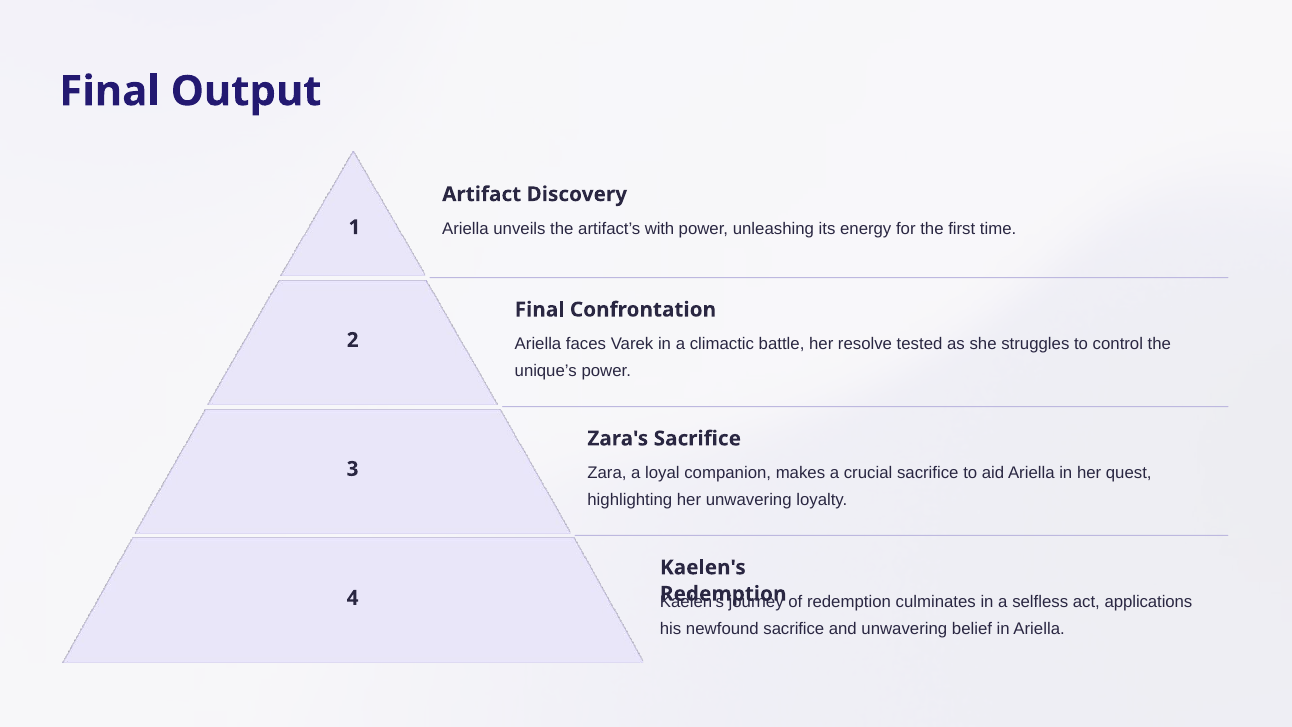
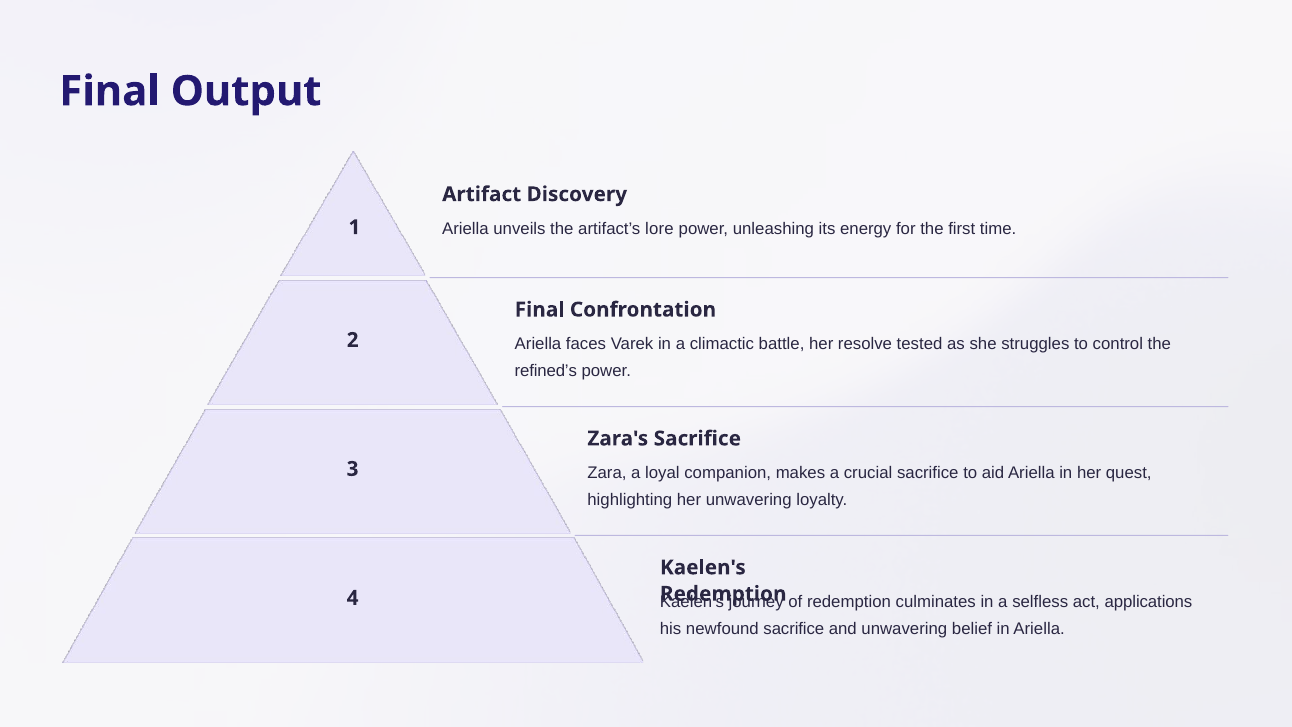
with: with -> lore (659, 229)
unique’s: unique’s -> refined’s (546, 371)
